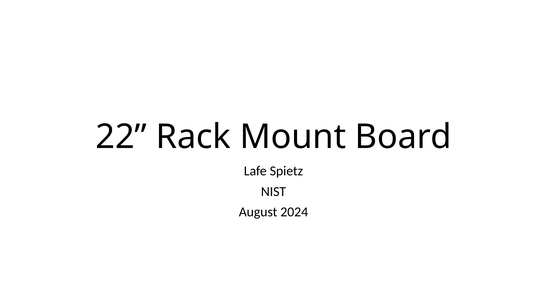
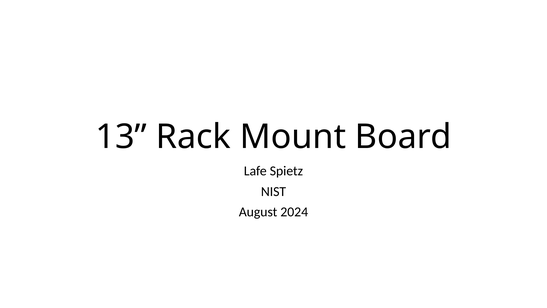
22: 22 -> 13 (121, 137)
